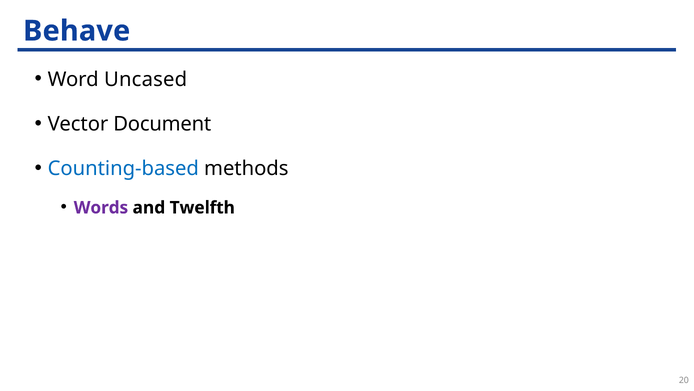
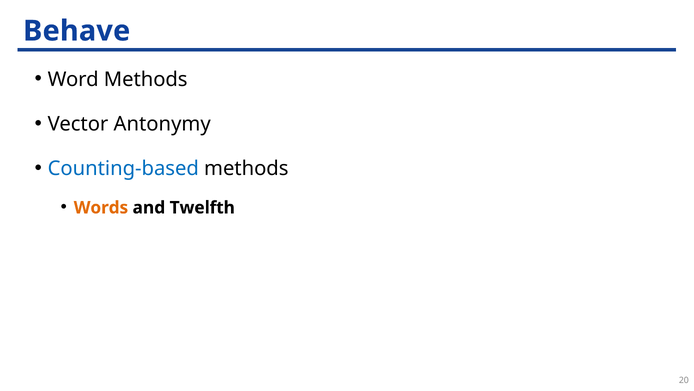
Word Uncased: Uncased -> Methods (146, 79)
Document: Document -> Antonymy (162, 124)
Words colour: purple -> orange (101, 207)
